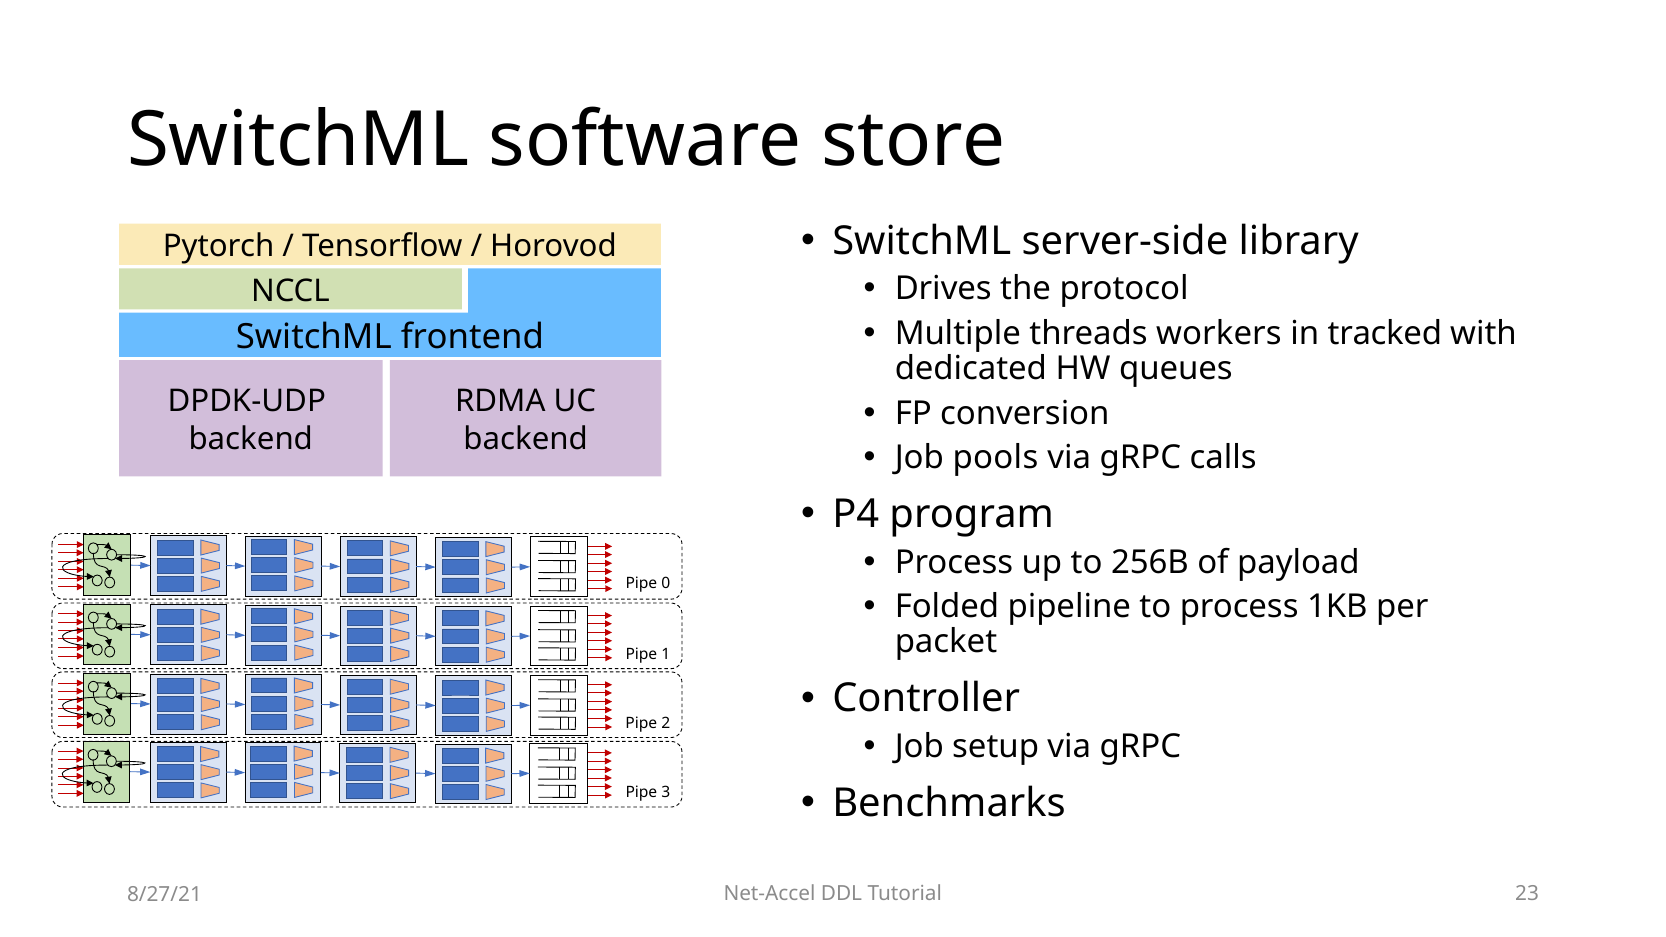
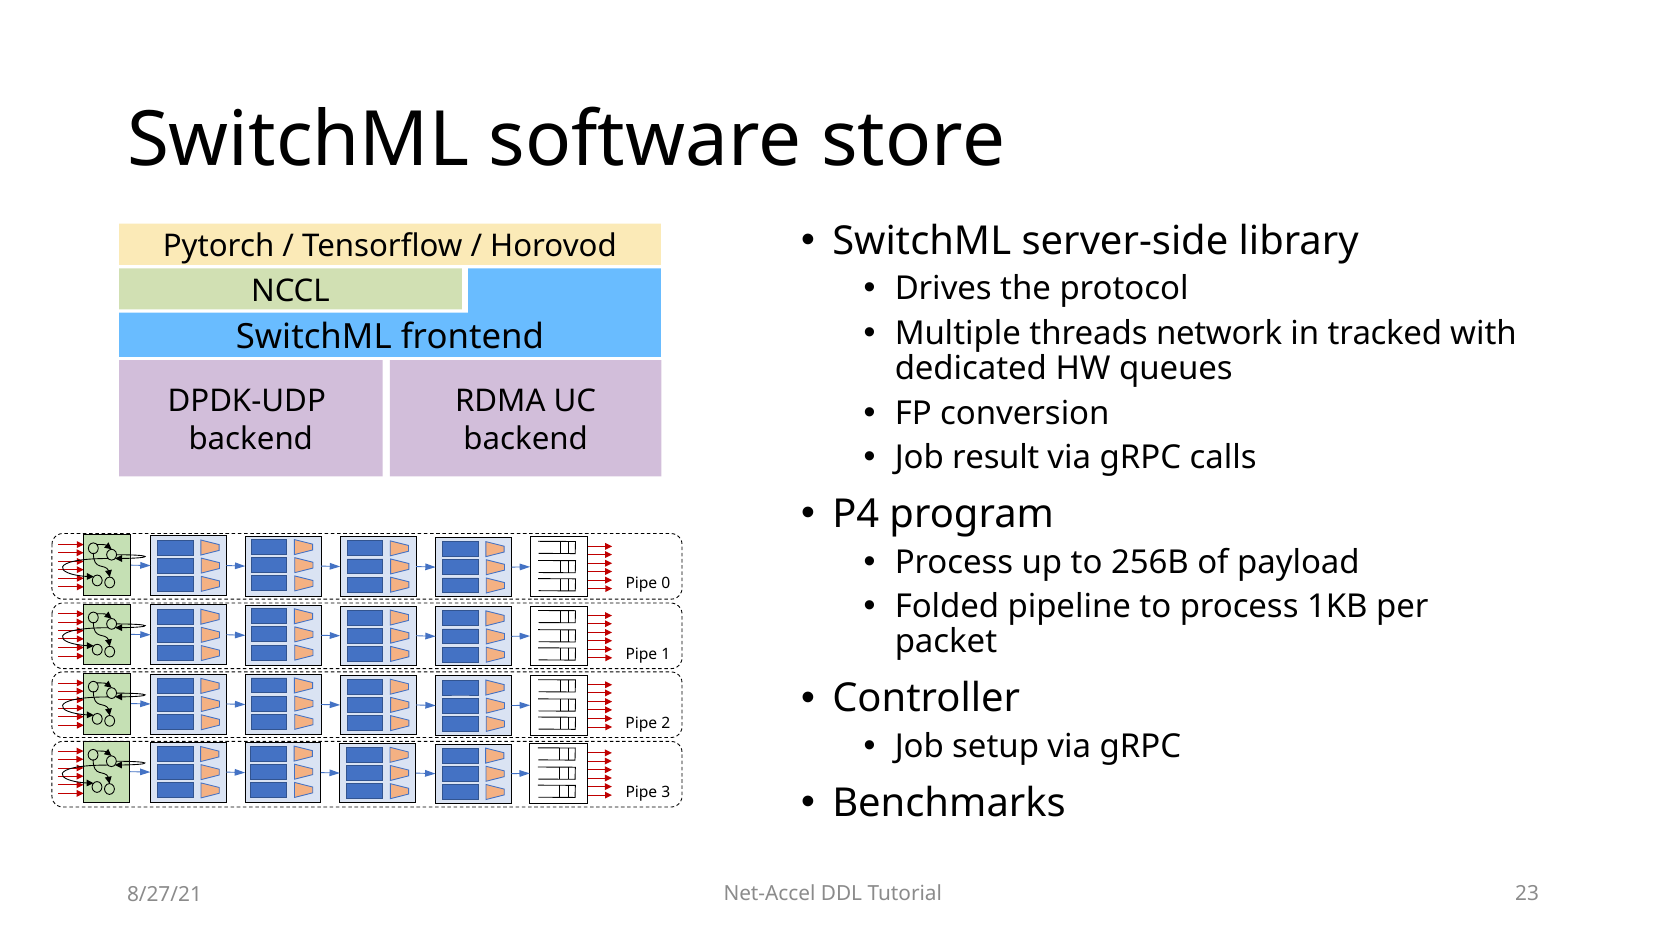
workers: workers -> network (1219, 333)
pools: pools -> result (996, 458)
